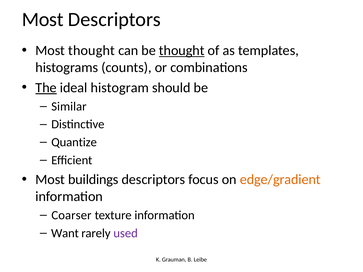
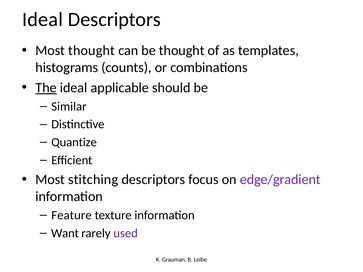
Most: Most -> Ideal (43, 20)
thought underline: present -> none (182, 51)
histogram: histogram -> applicable (120, 88)
buildings: buildings -> stitching (93, 180)
edge/gradient colour: orange -> purple (280, 180)
Coarser: Coarser -> Feature (71, 215)
